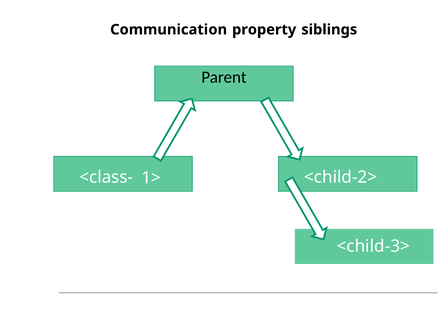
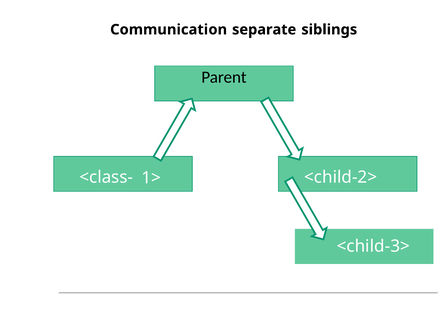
property: property -> separate (264, 30)
